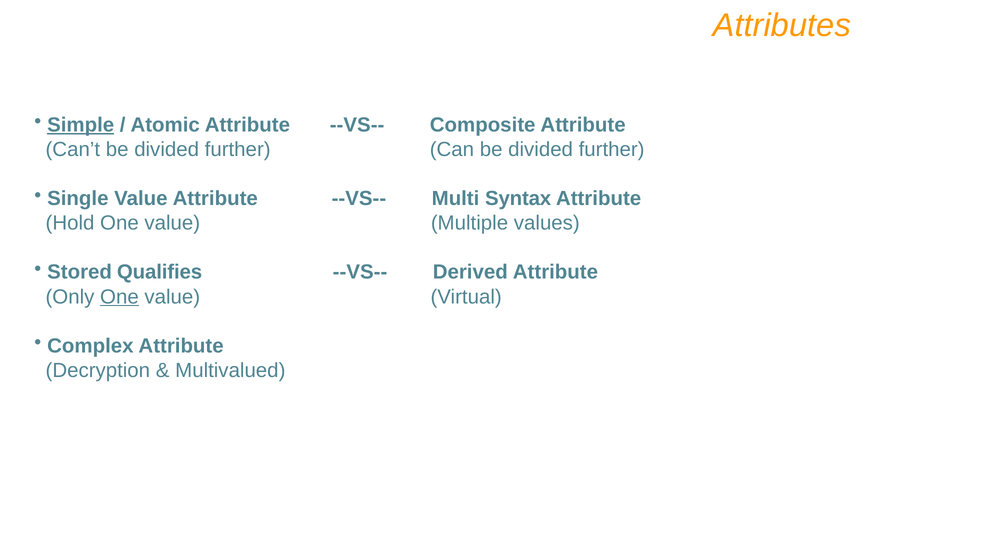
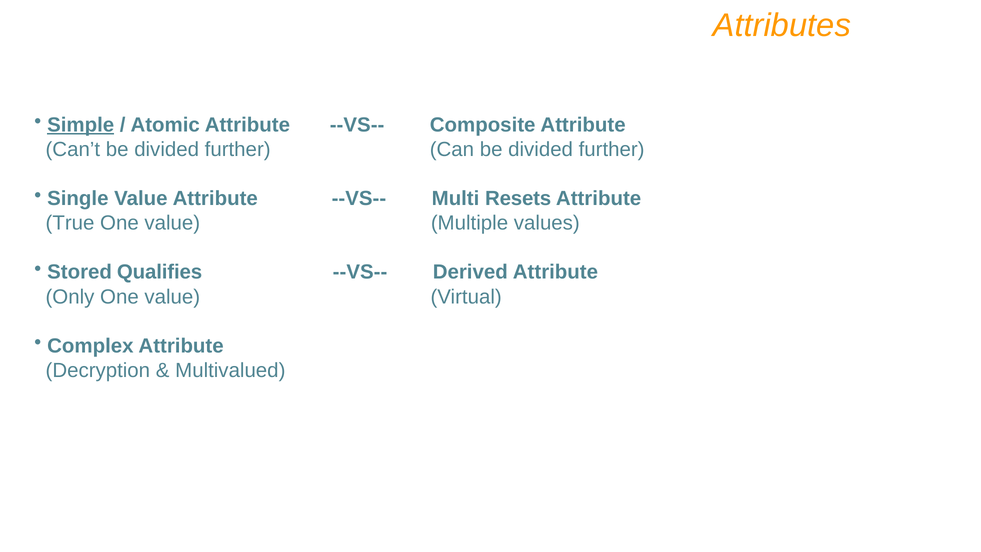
Syntax: Syntax -> Resets (518, 199)
Hold: Hold -> True (70, 223)
One underline: present -> none (119, 297)
